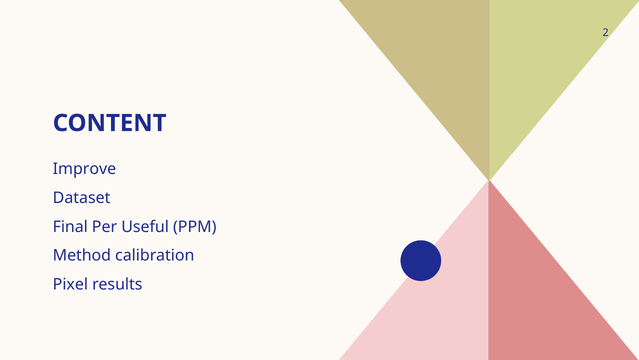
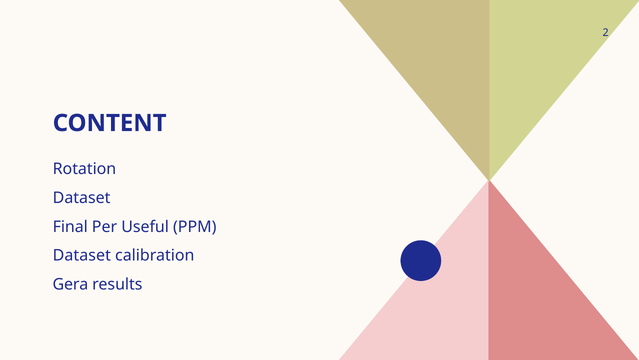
Improve: Improve -> Rotation (84, 169)
Method: Method -> Dataset (82, 255)
Pixel: Pixel -> Gera (70, 284)
